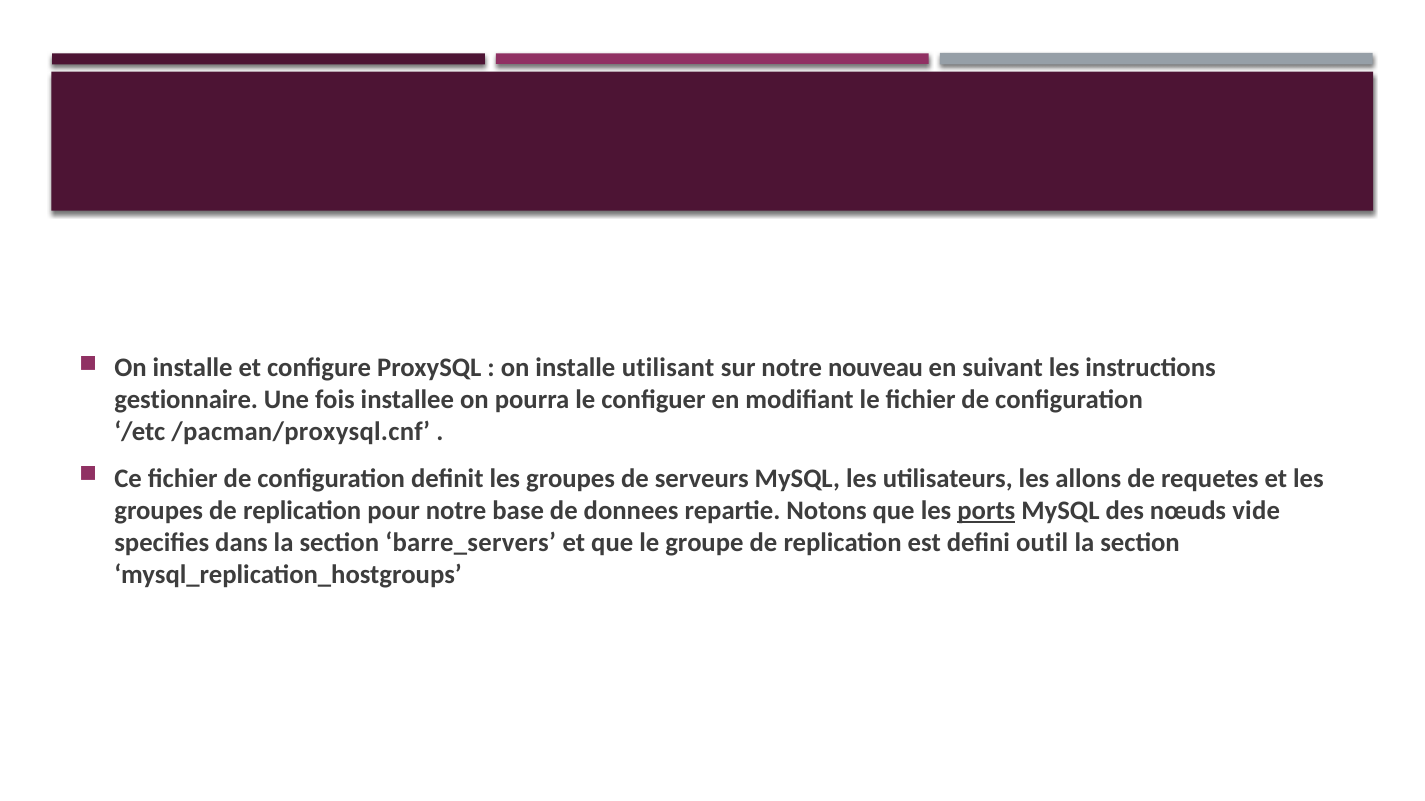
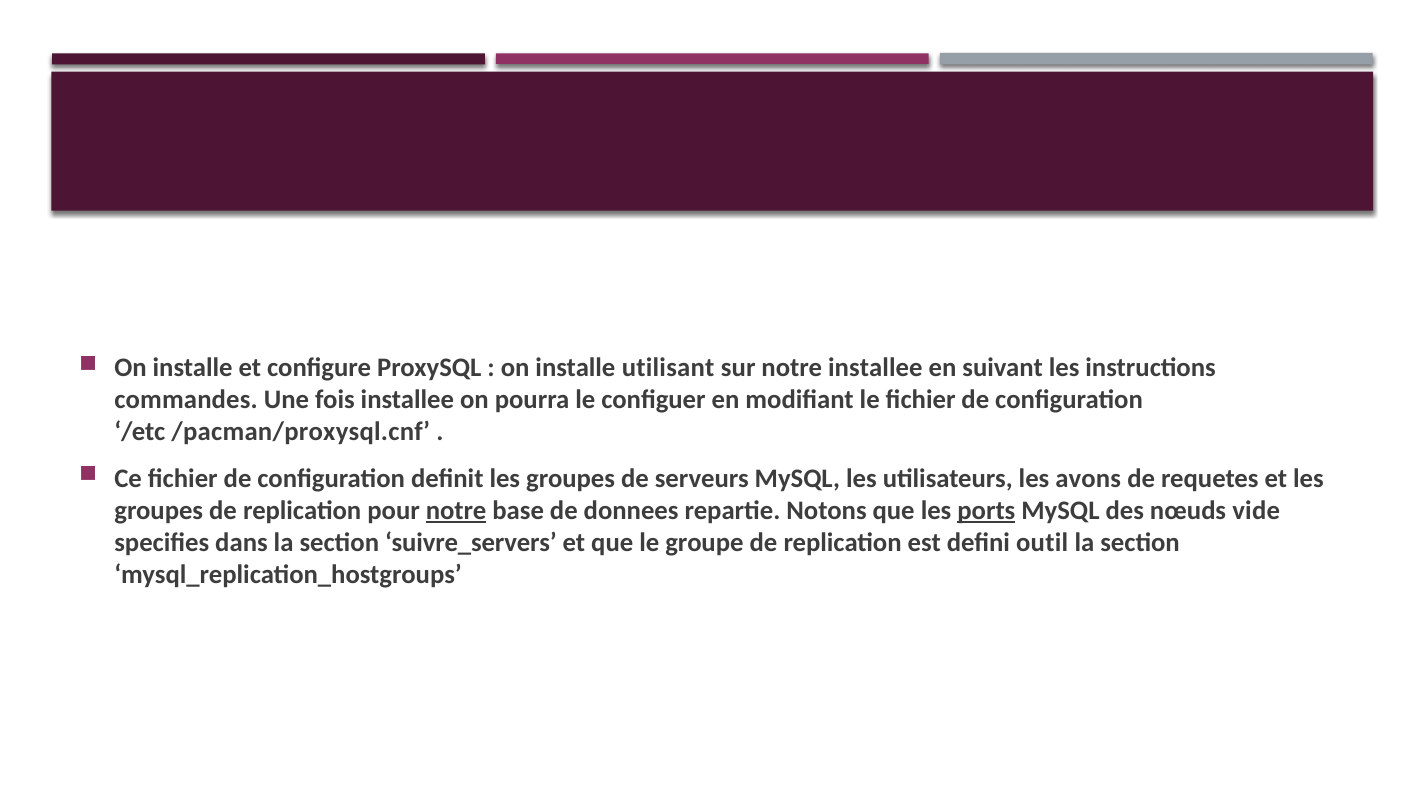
notre nouveau: nouveau -> installee (875, 368)
gestionnaire: gestionnaire -> commandes (186, 400)
allons: allons -> avons (1088, 479)
notre underline: none -> present (456, 511)
barre_servers: barre_servers -> suivre_servers (471, 543)
